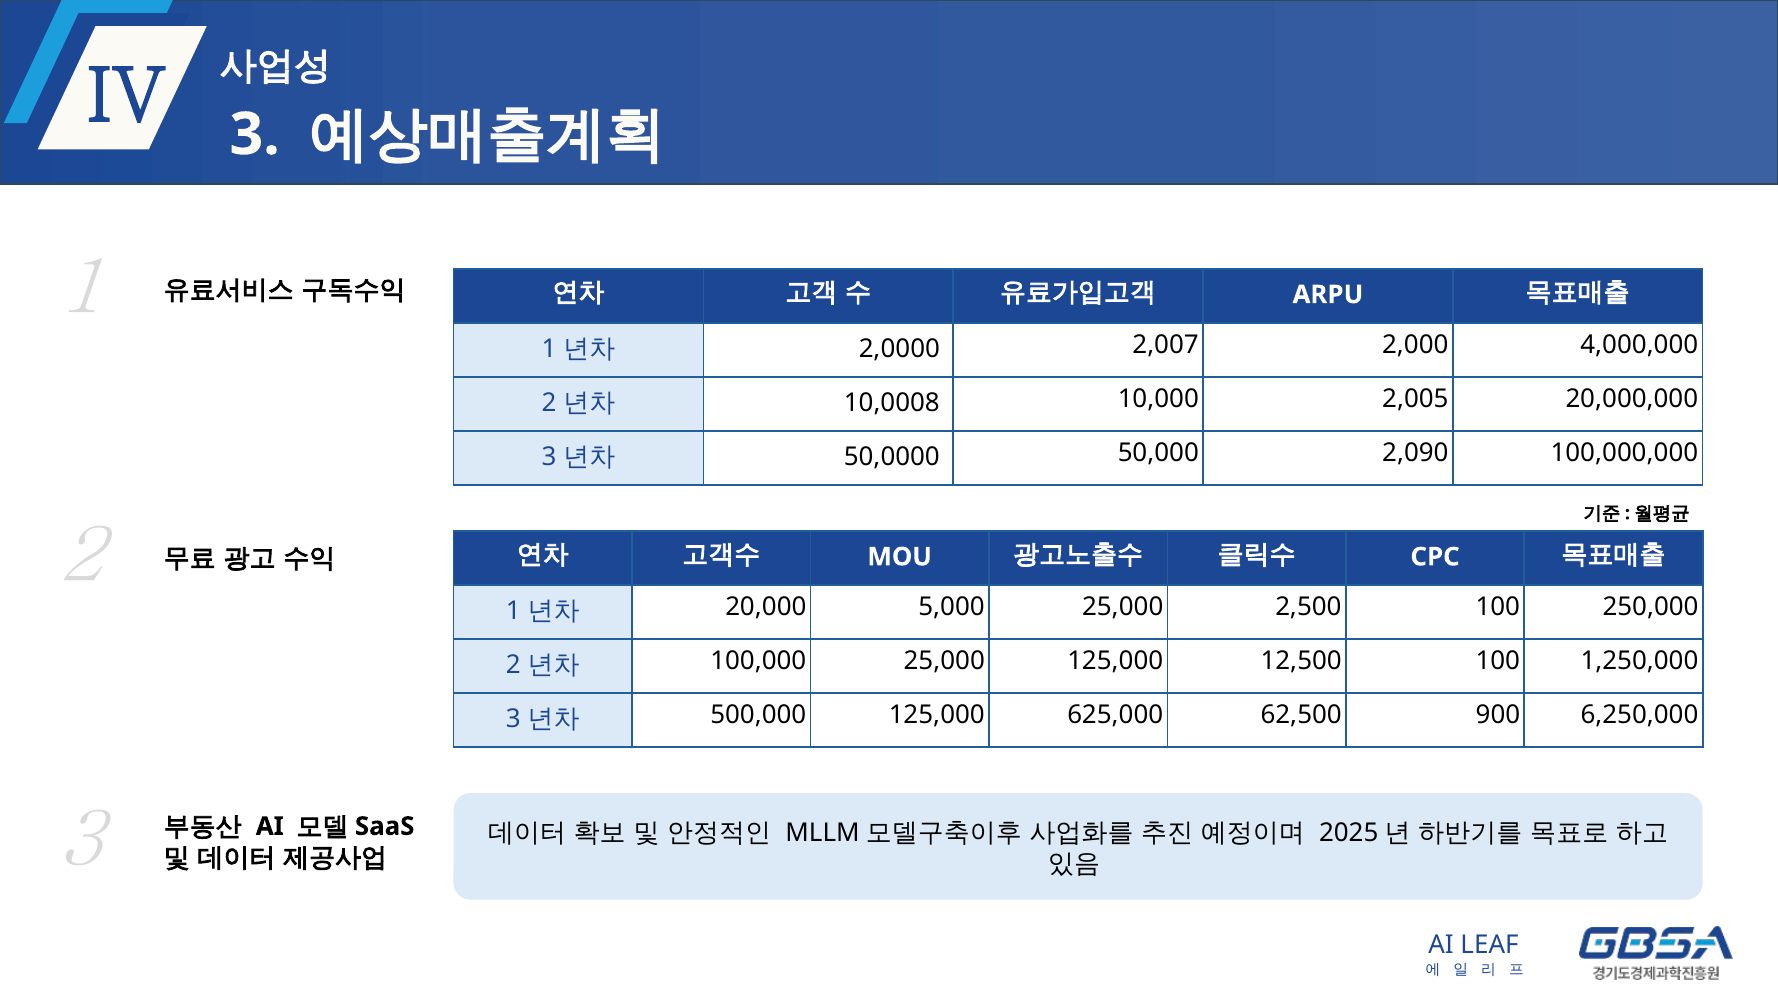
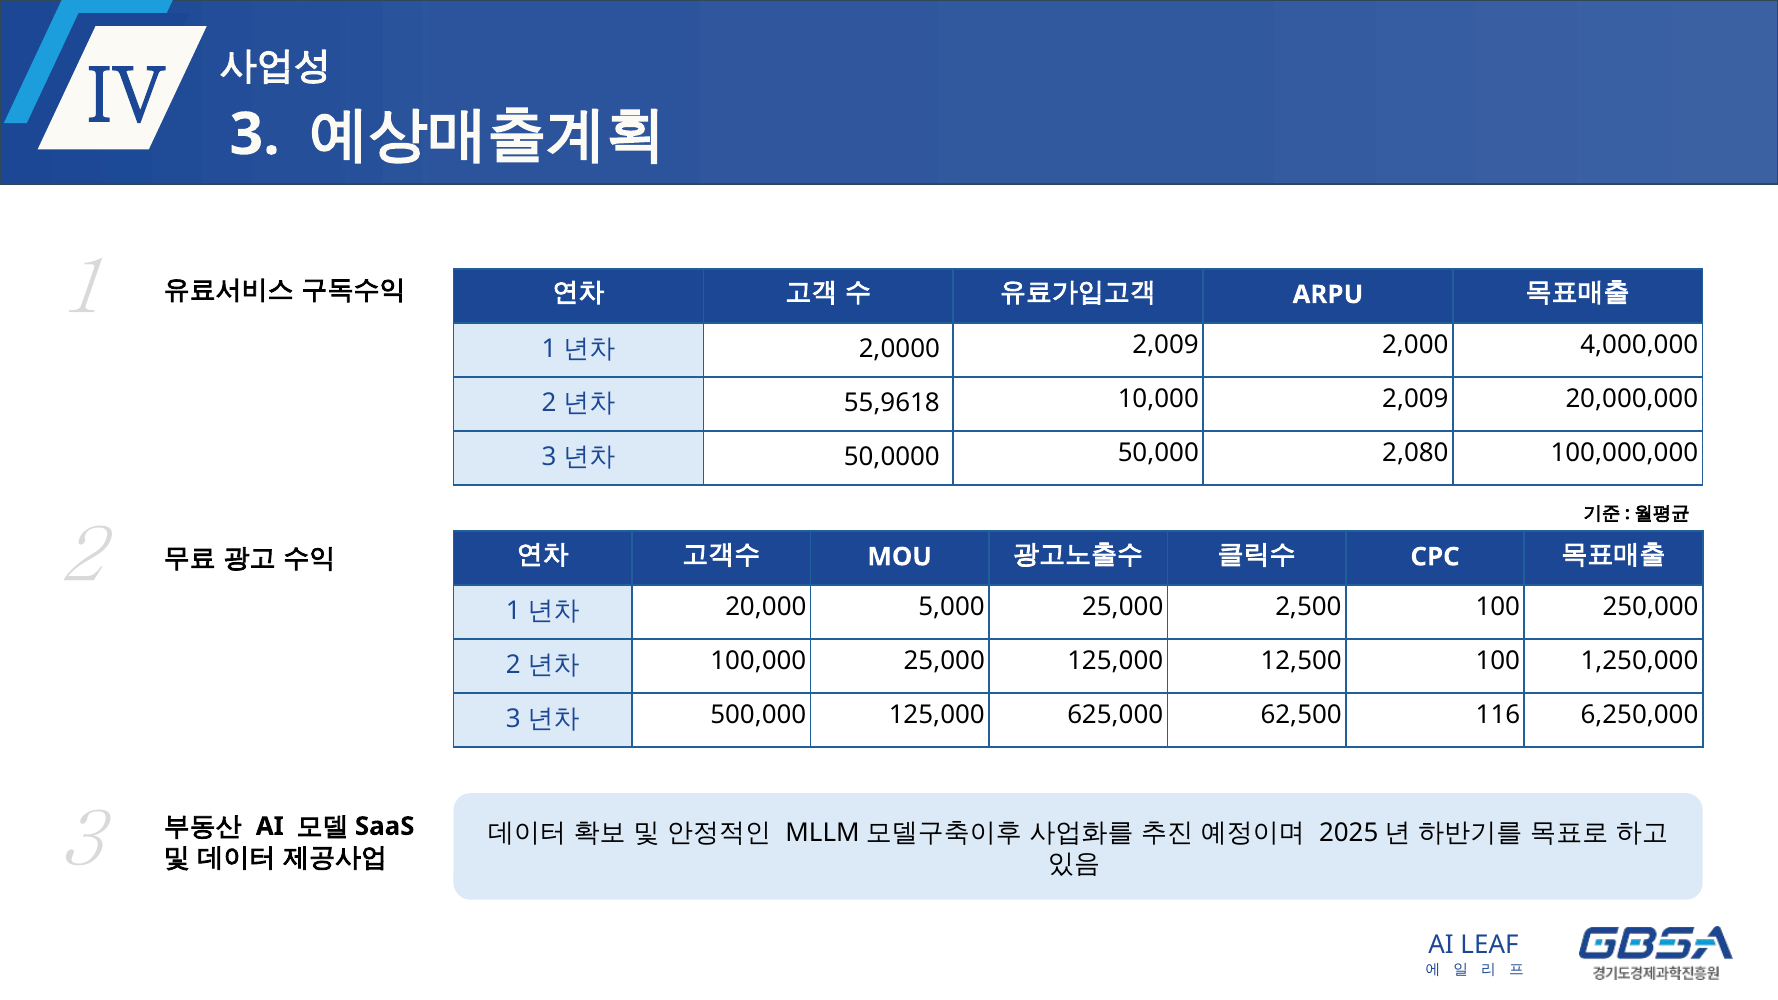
2,0000 2,007: 2,007 -> 2,009 (1166, 345)
10,0008: 10,0008 -> 55,9618 (892, 403)
10,000 2,005: 2,005 -> 2,009 (1415, 399)
2,090: 2,090 -> 2,080 (1415, 453)
900: 900 -> 116 (1498, 715)
